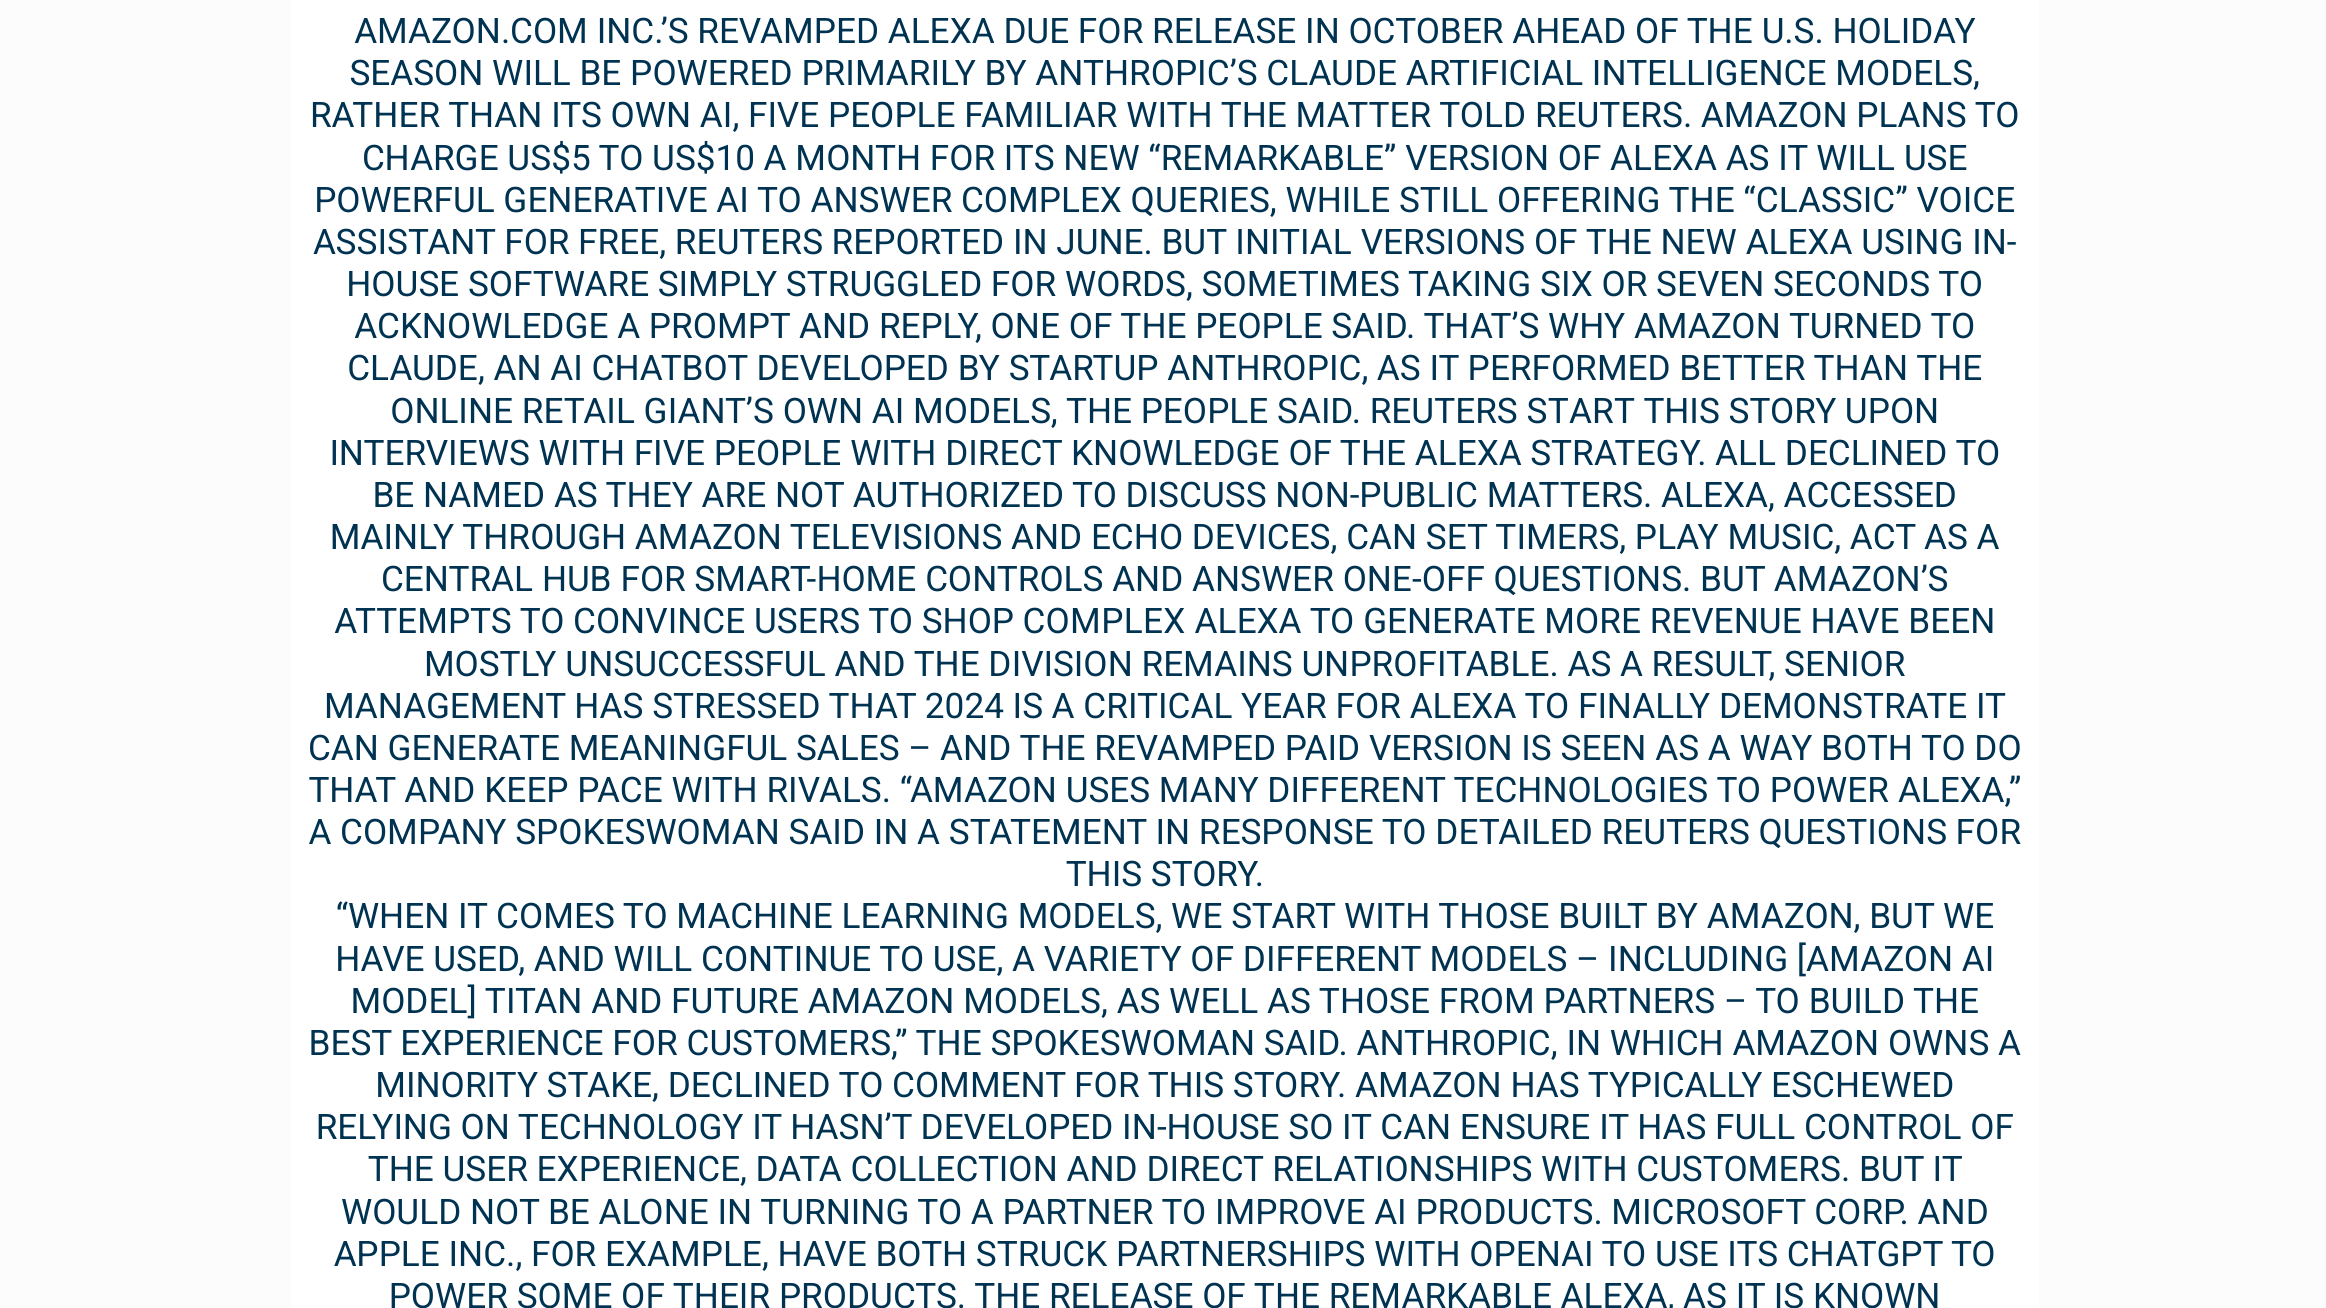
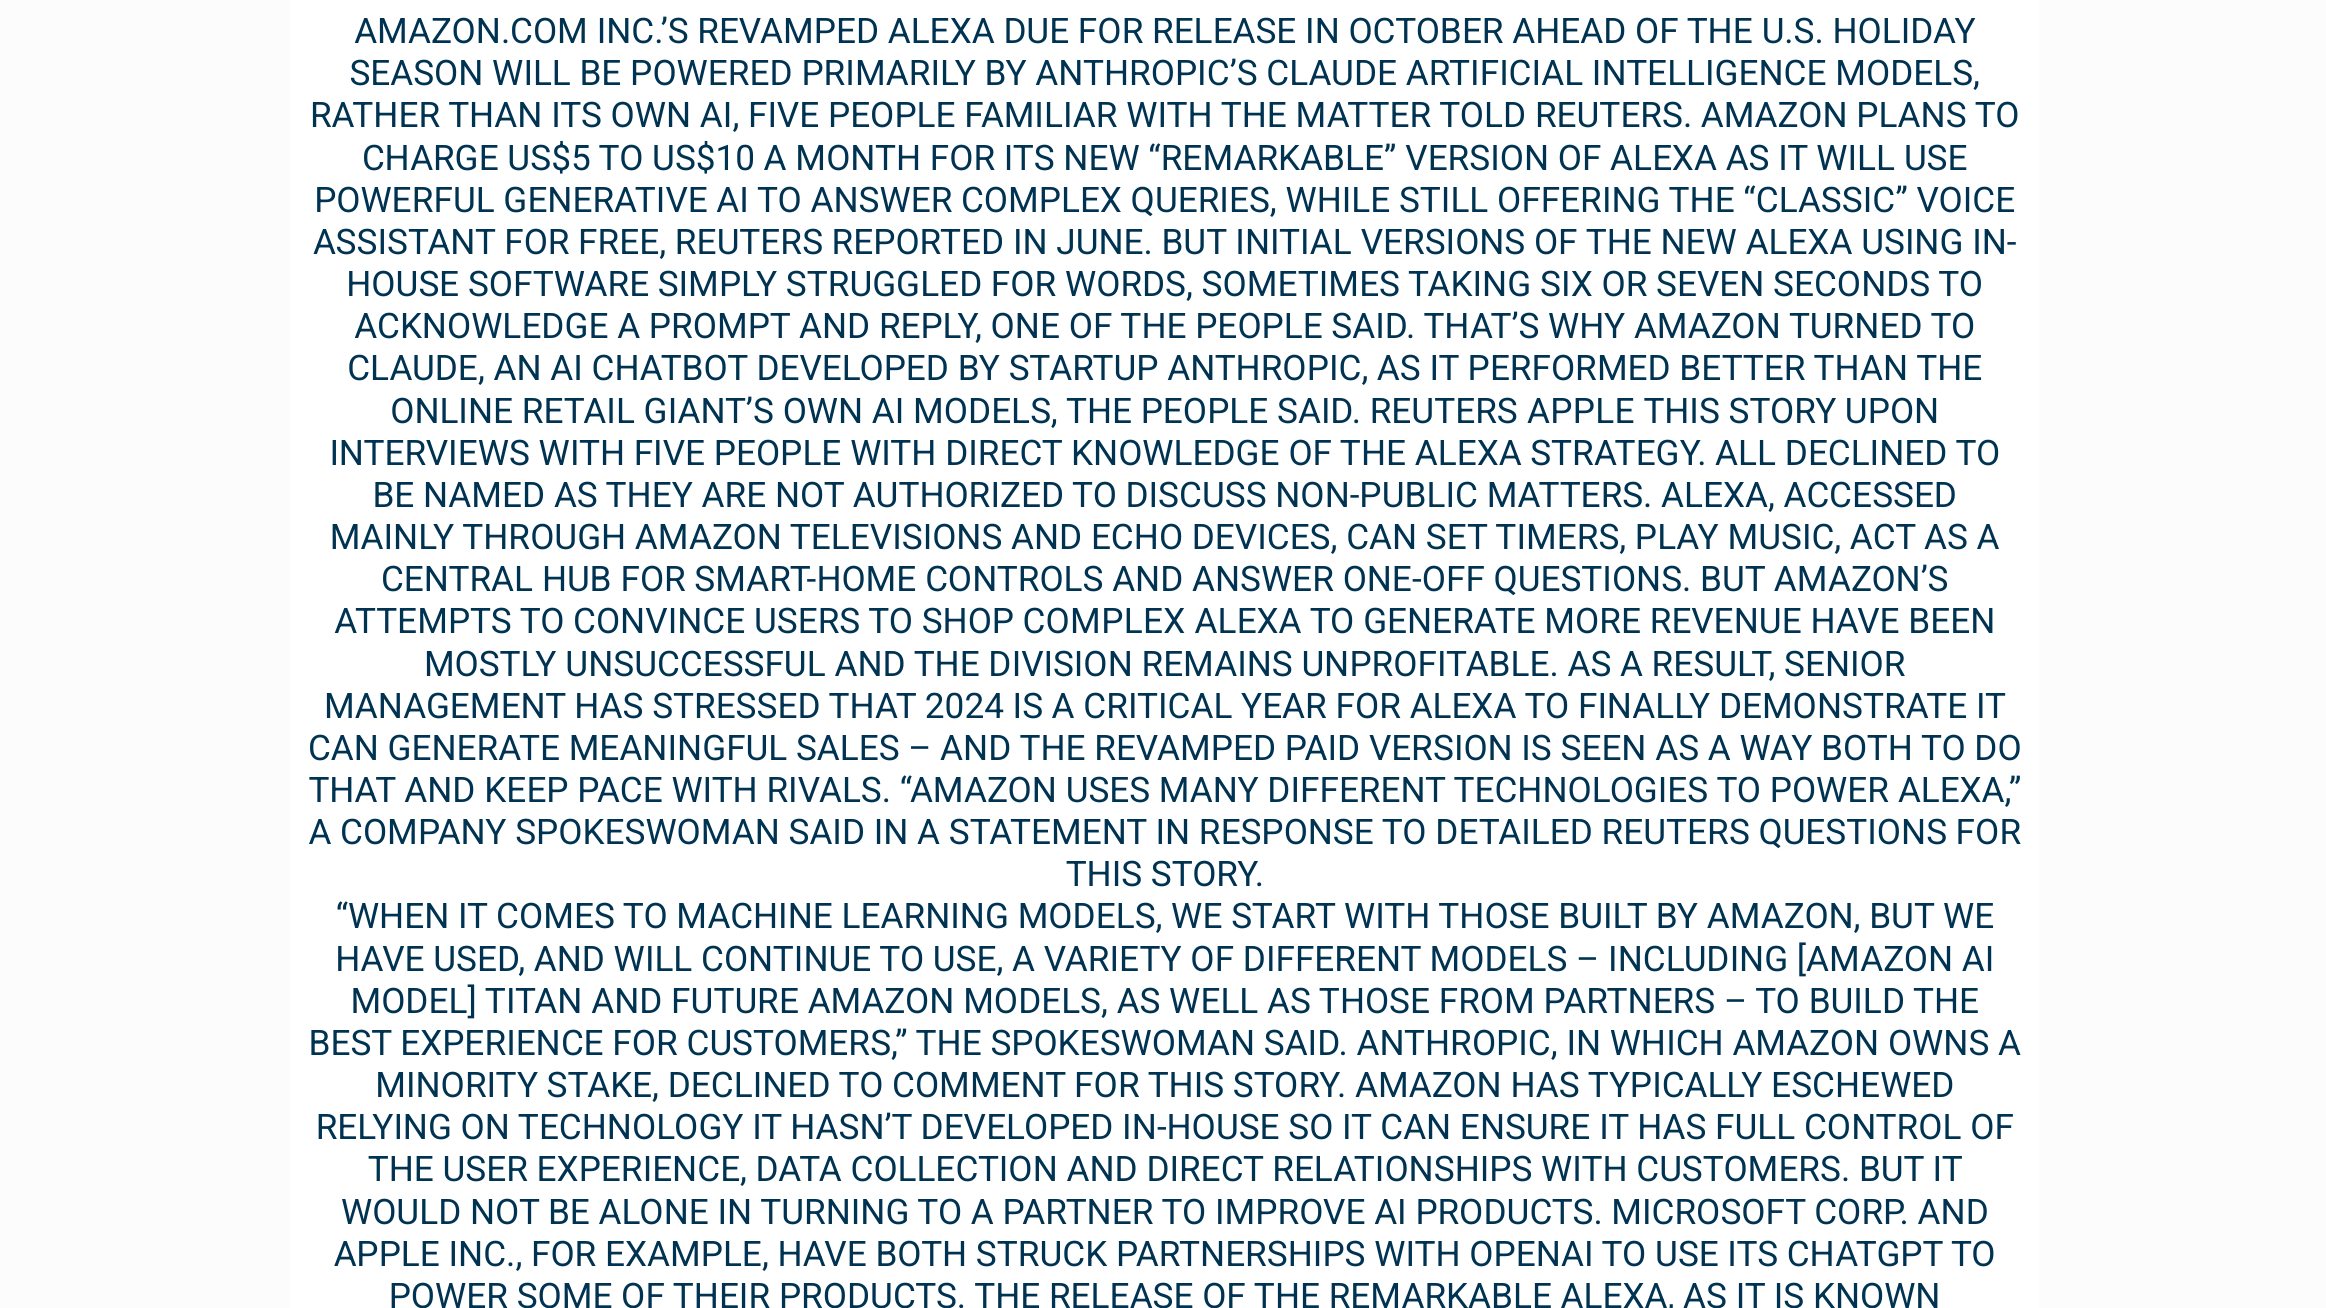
REUTERS START: START -> APPLE (1581, 412)
